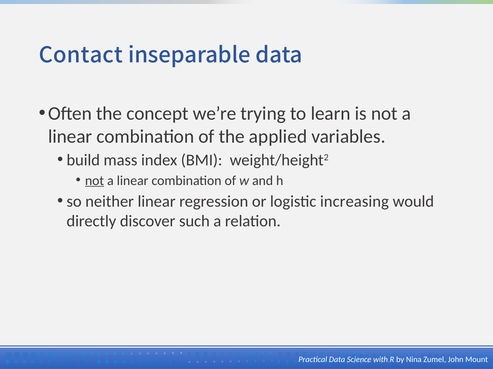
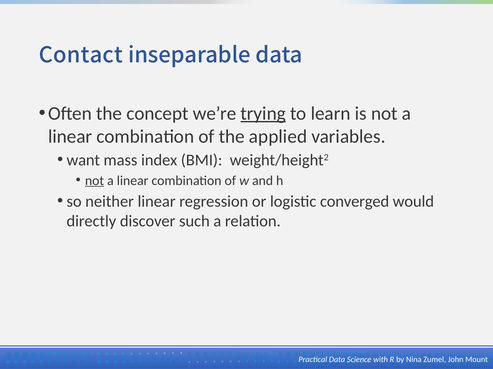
trying underline: none -> present (263, 114)
build: build -> want (83, 160)
increasing: increasing -> converged (355, 202)
